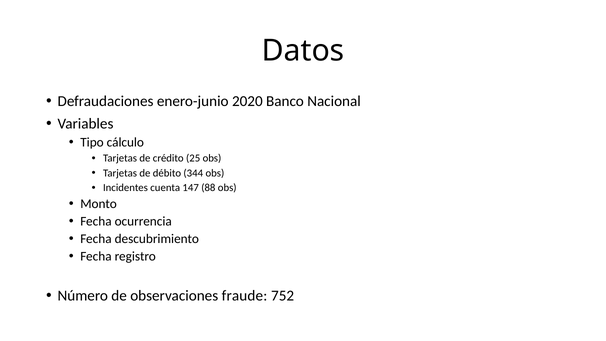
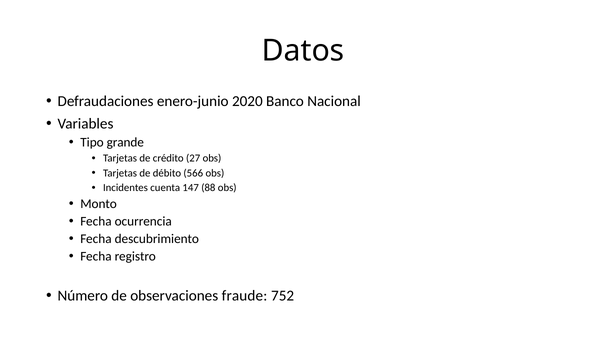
cálculo: cálculo -> grande (125, 142)
25: 25 -> 27 (193, 158)
344: 344 -> 566 (193, 173)
